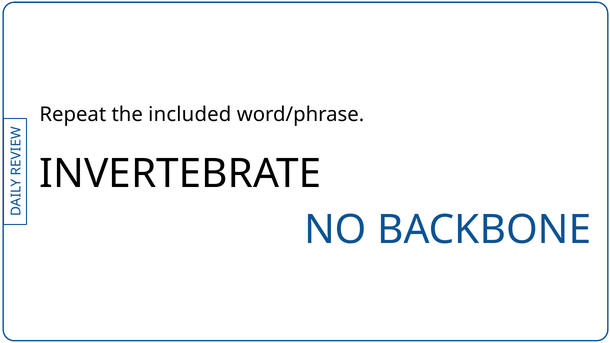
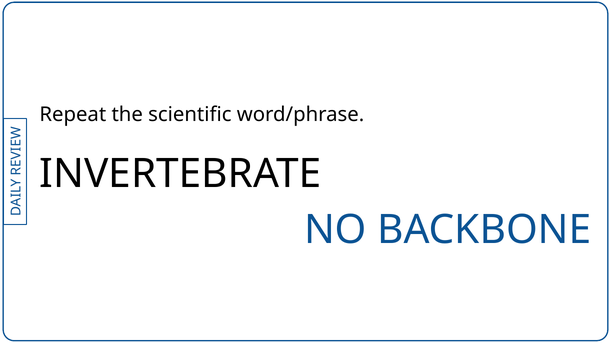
included: included -> scientific (190, 115)
